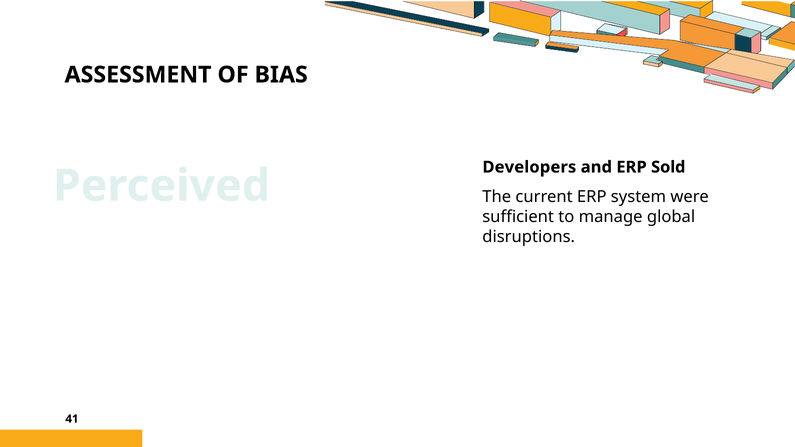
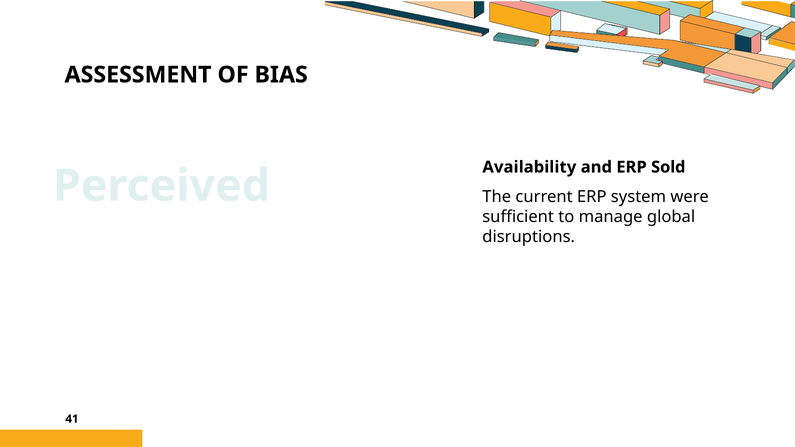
Developers: Developers -> Availability (529, 167)
